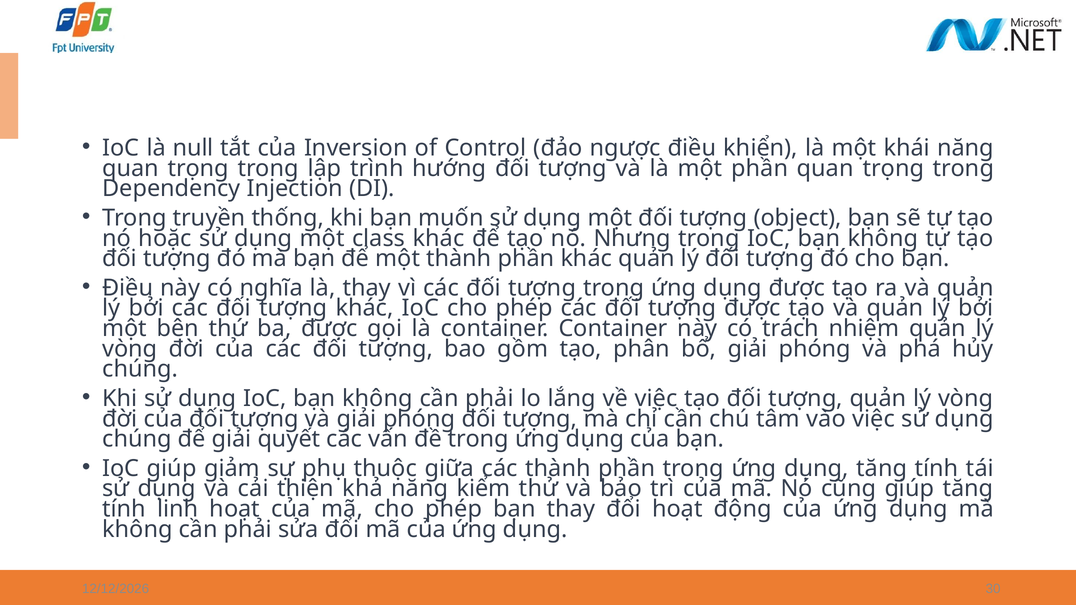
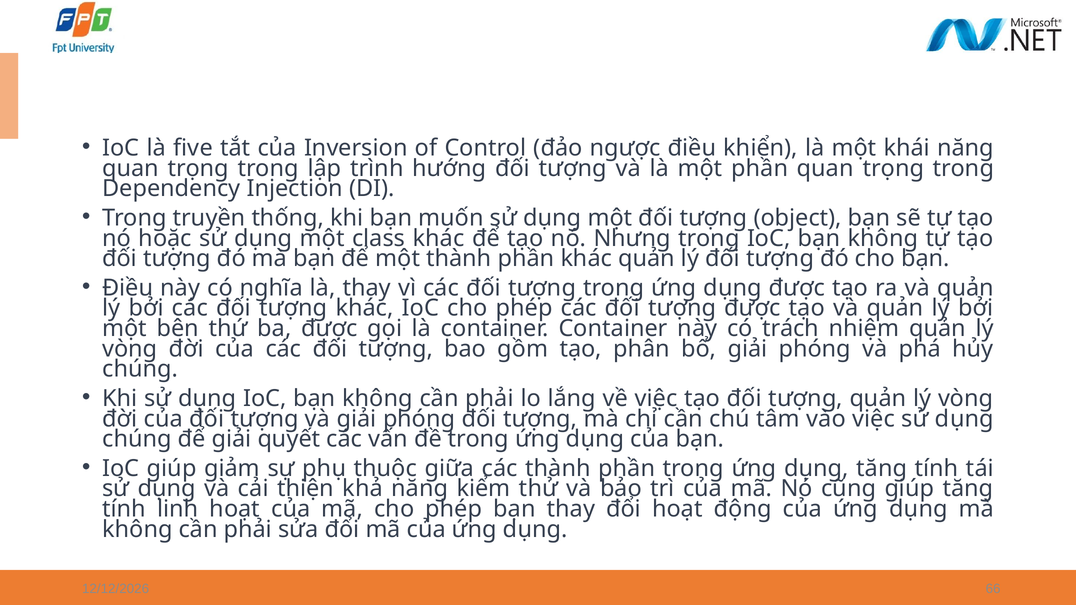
null: null -> five (193, 148)
30: 30 -> 66 (993, 589)
